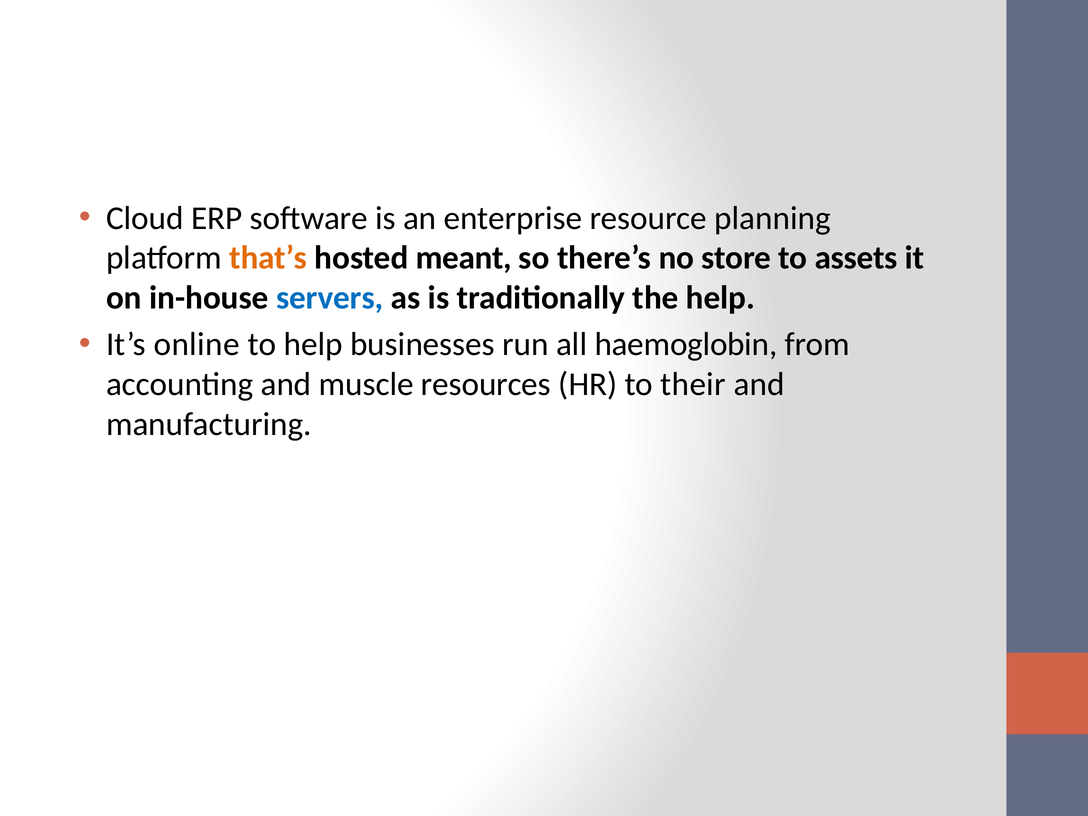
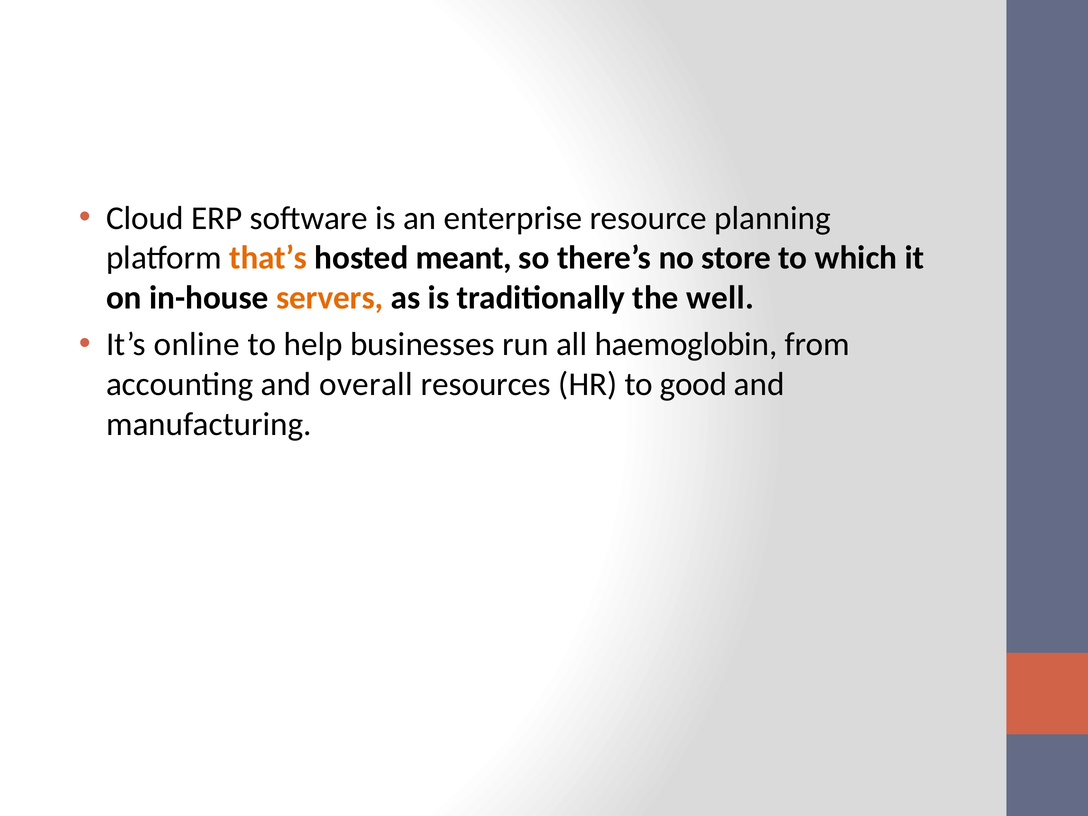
assets: assets -> which (856, 258)
servers colour: blue -> orange (330, 298)
the help: help -> well (720, 298)
muscle: muscle -> overall (366, 384)
their: their -> good (694, 384)
